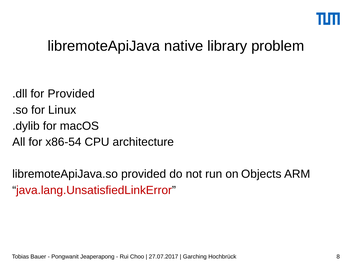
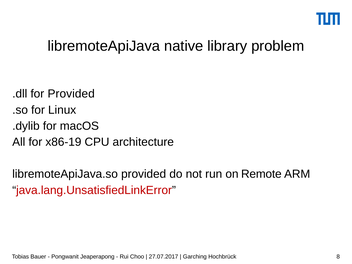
x86-54: x86-54 -> x86-19 (63, 142)
Objects: Objects -> Remote (261, 174)
